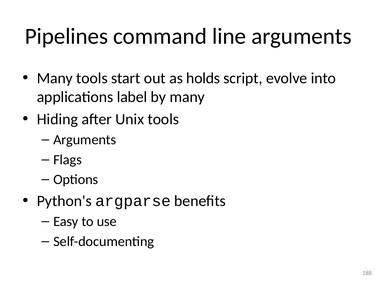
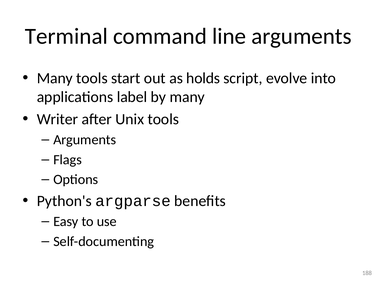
Pipelines: Pipelines -> Terminal (66, 36)
Hiding: Hiding -> Writer (57, 119)
